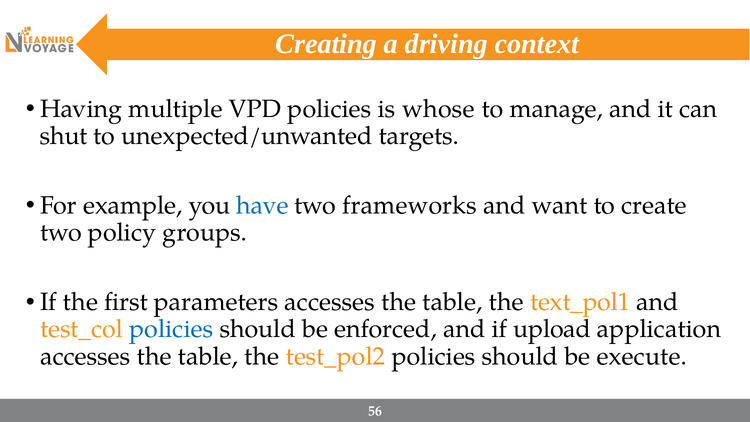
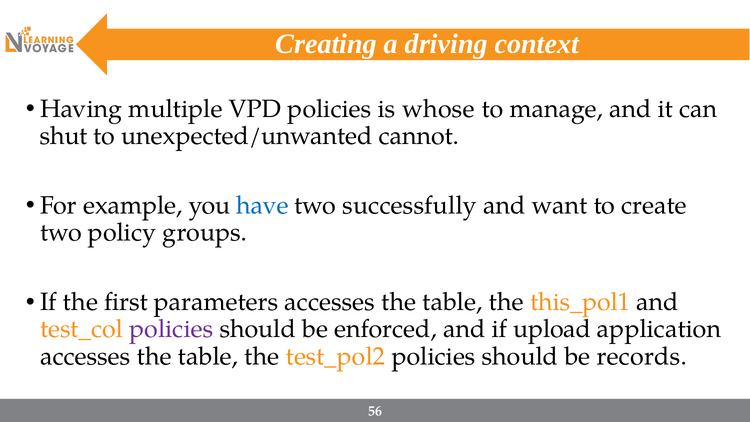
targets: targets -> cannot (419, 136)
frameworks: frameworks -> successfully (410, 205)
text_pol1: text_pol1 -> this_pol1 (580, 302)
policies colour: blue -> purple (171, 329)
execute: execute -> records (642, 356)
